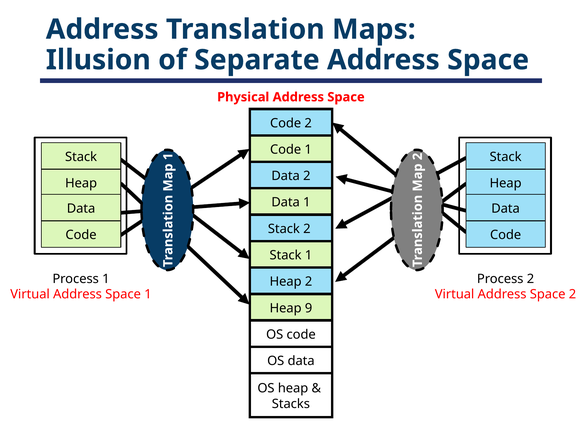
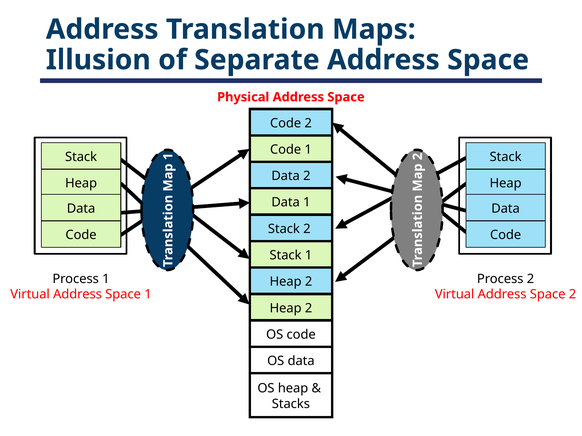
9: 9 -> 2 (309, 308)
